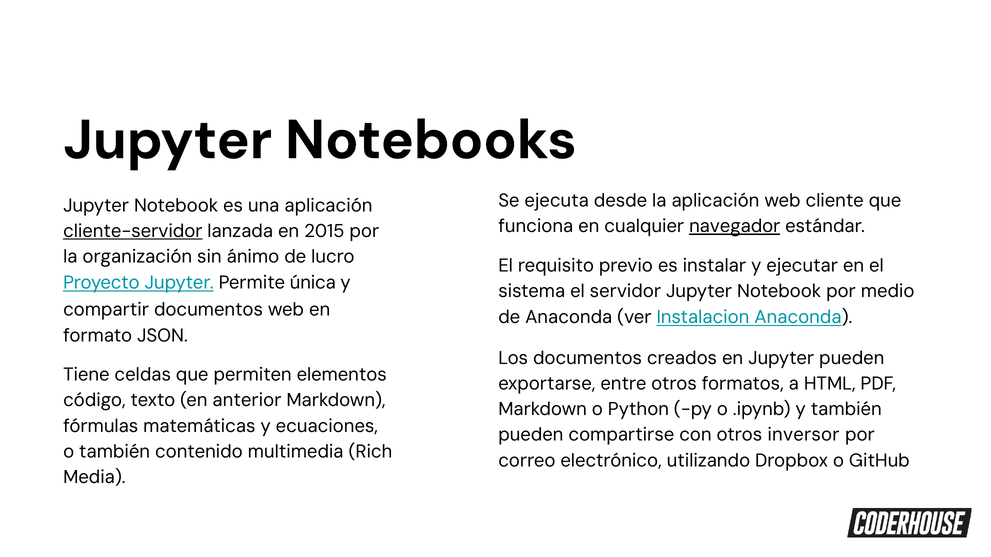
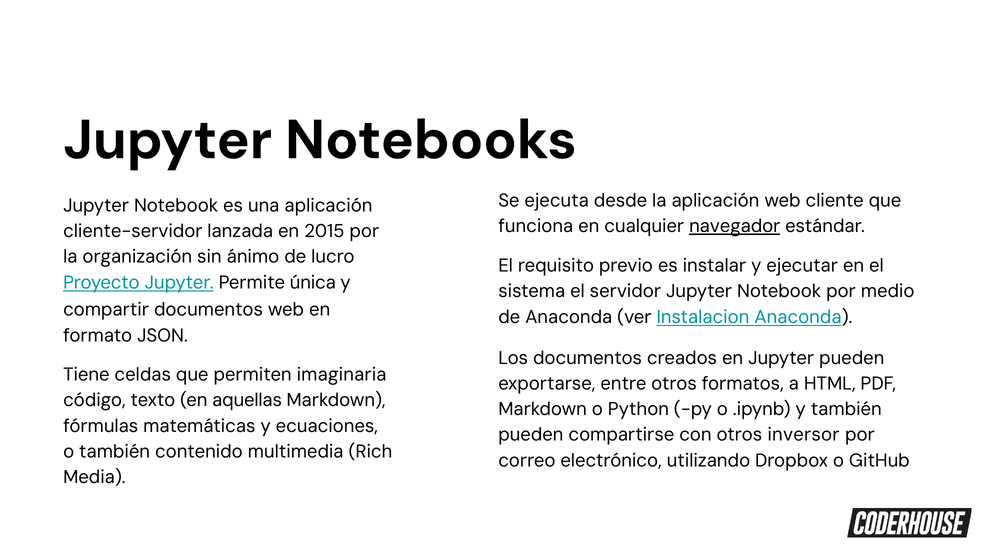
cliente-servidor underline: present -> none (133, 231)
elementos: elementos -> imaginaria (342, 375)
anterior: anterior -> aquellas (247, 401)
